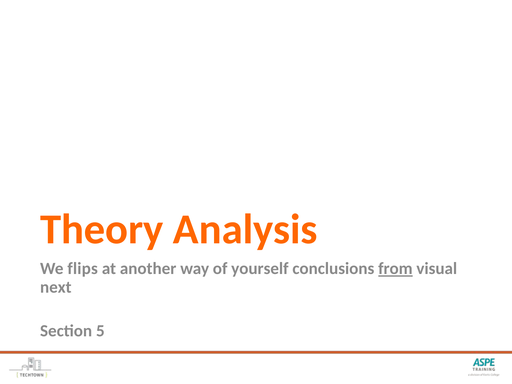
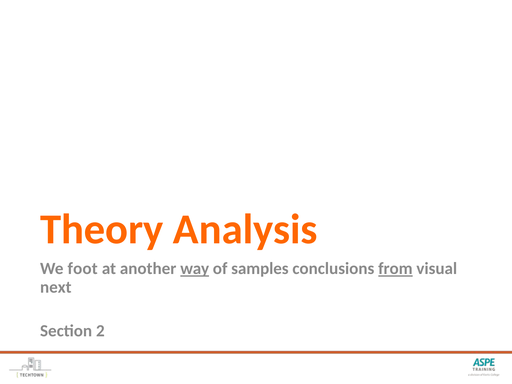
flips: flips -> foot (83, 269)
way underline: none -> present (195, 269)
yourself: yourself -> samples (260, 269)
5: 5 -> 2 (100, 331)
